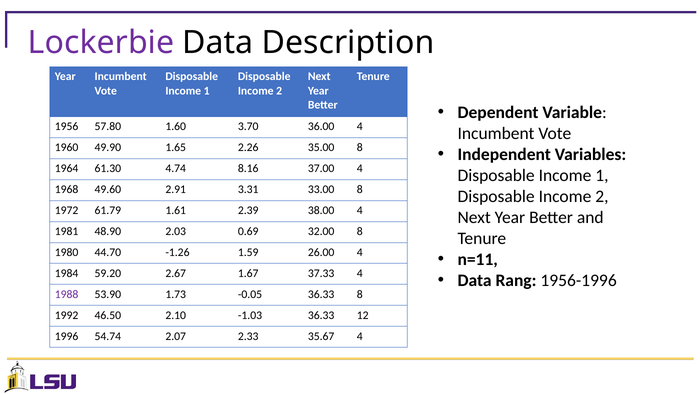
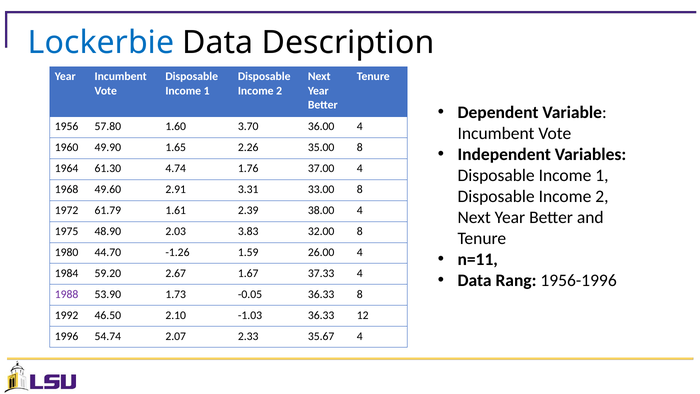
Lockerbie colour: purple -> blue (101, 43)
8.16: 8.16 -> 1.76 (248, 168)
1981: 1981 -> 1975 (67, 231)
0.69: 0.69 -> 3.83 (248, 231)
